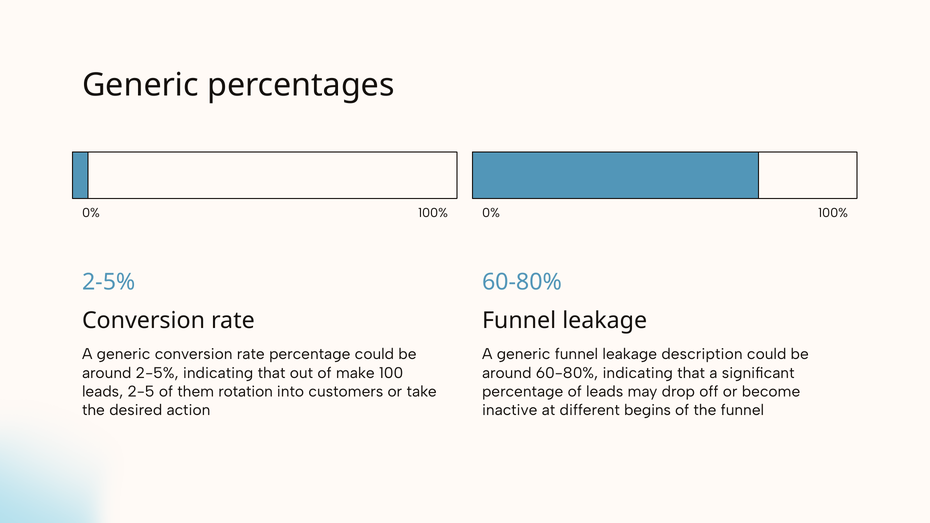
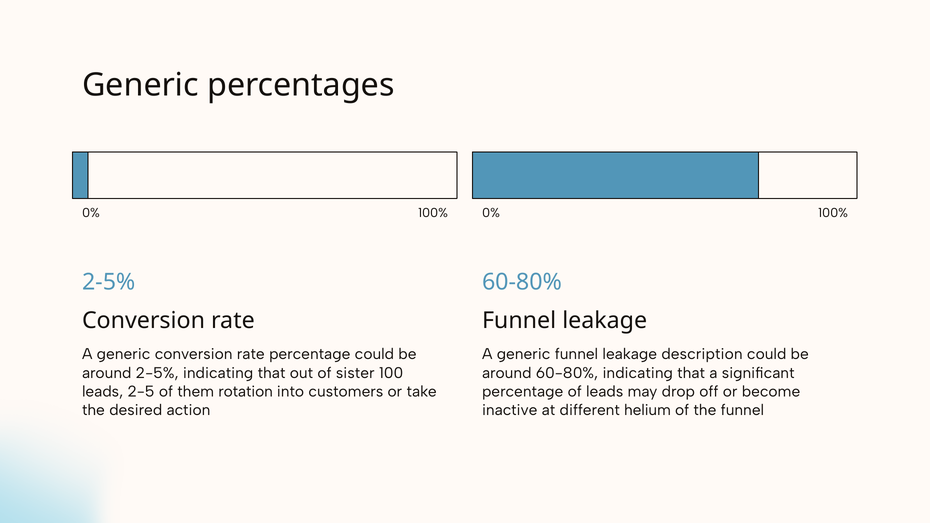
make: make -> sister (355, 373)
begins: begins -> helium (648, 410)
